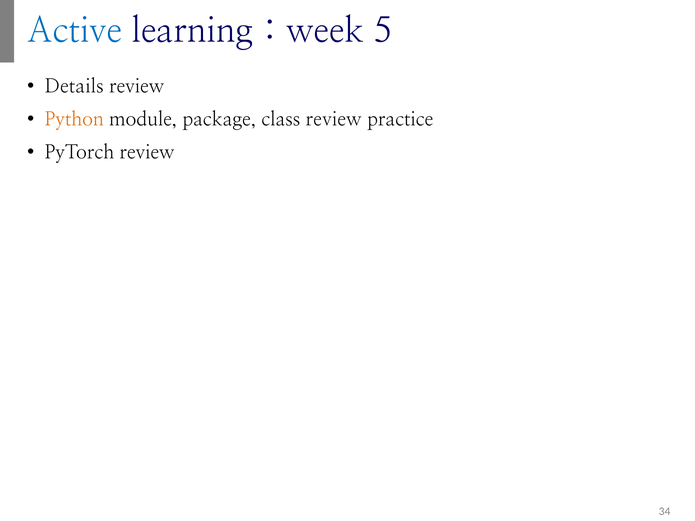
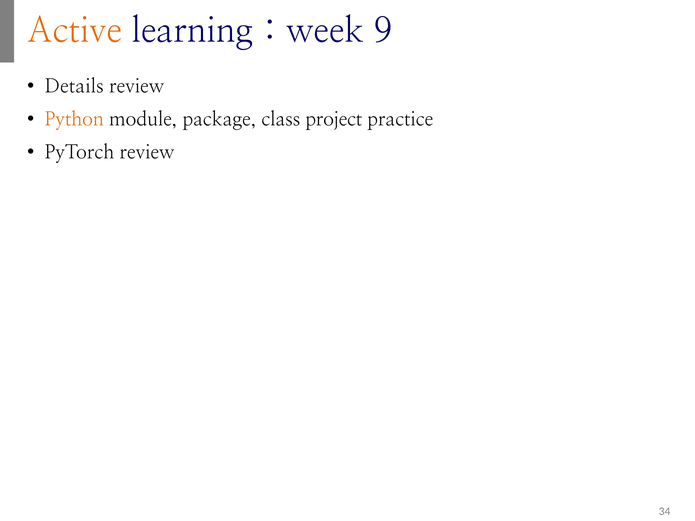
Active colour: blue -> orange (75, 31)
5: 5 -> 9 (383, 31)
class review: review -> project (334, 119)
